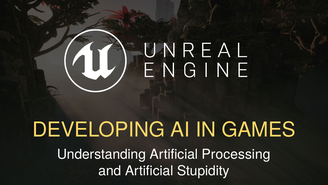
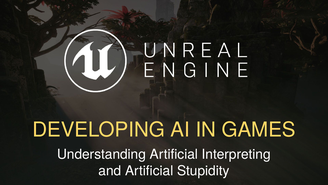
Processing: Processing -> Interpreting (236, 154)
